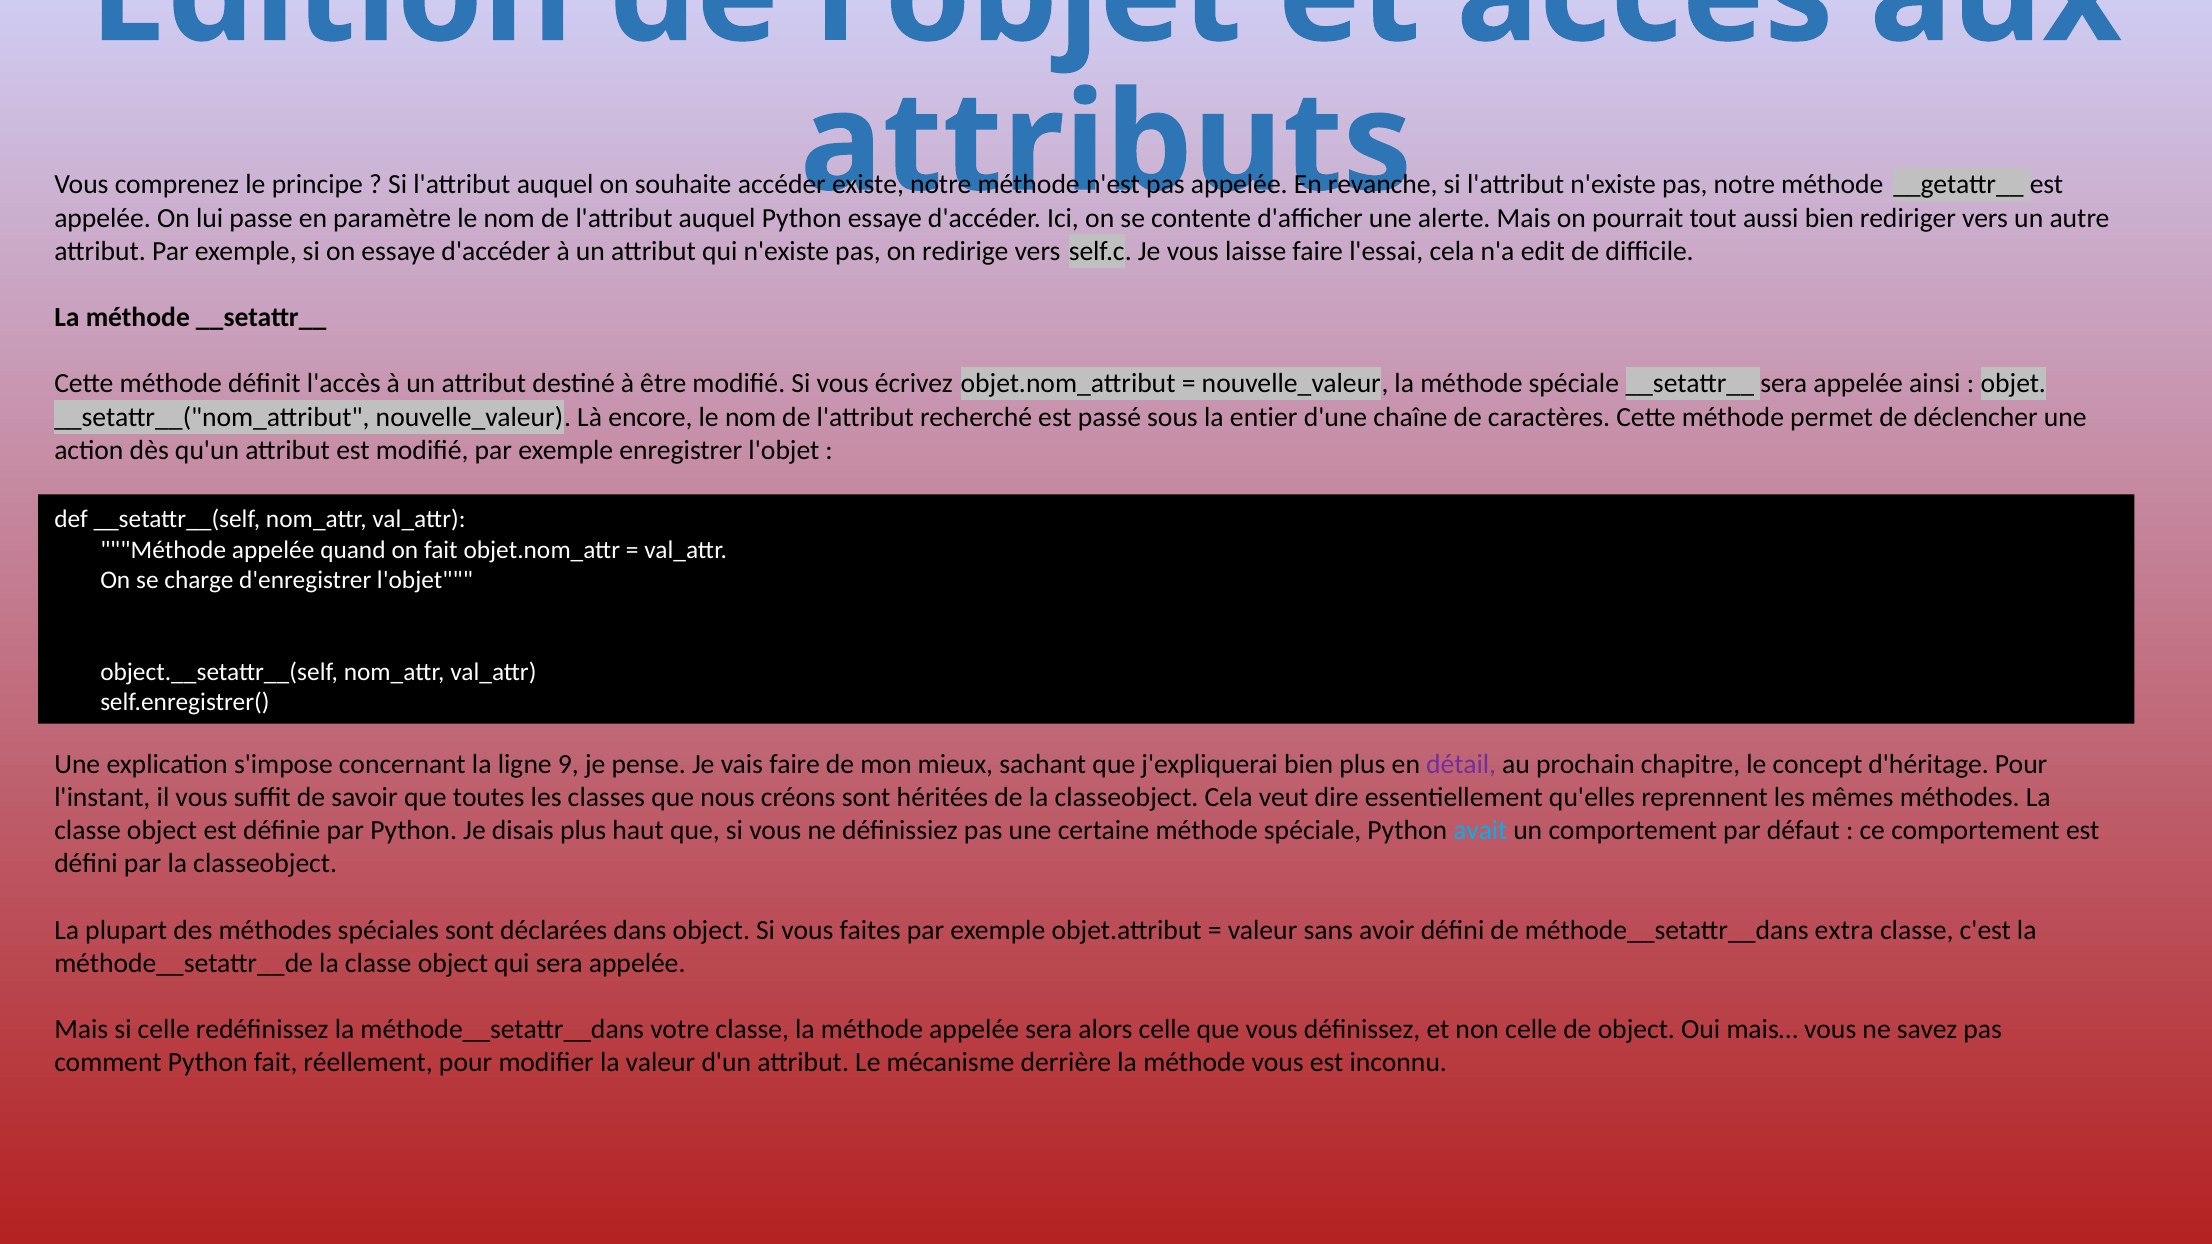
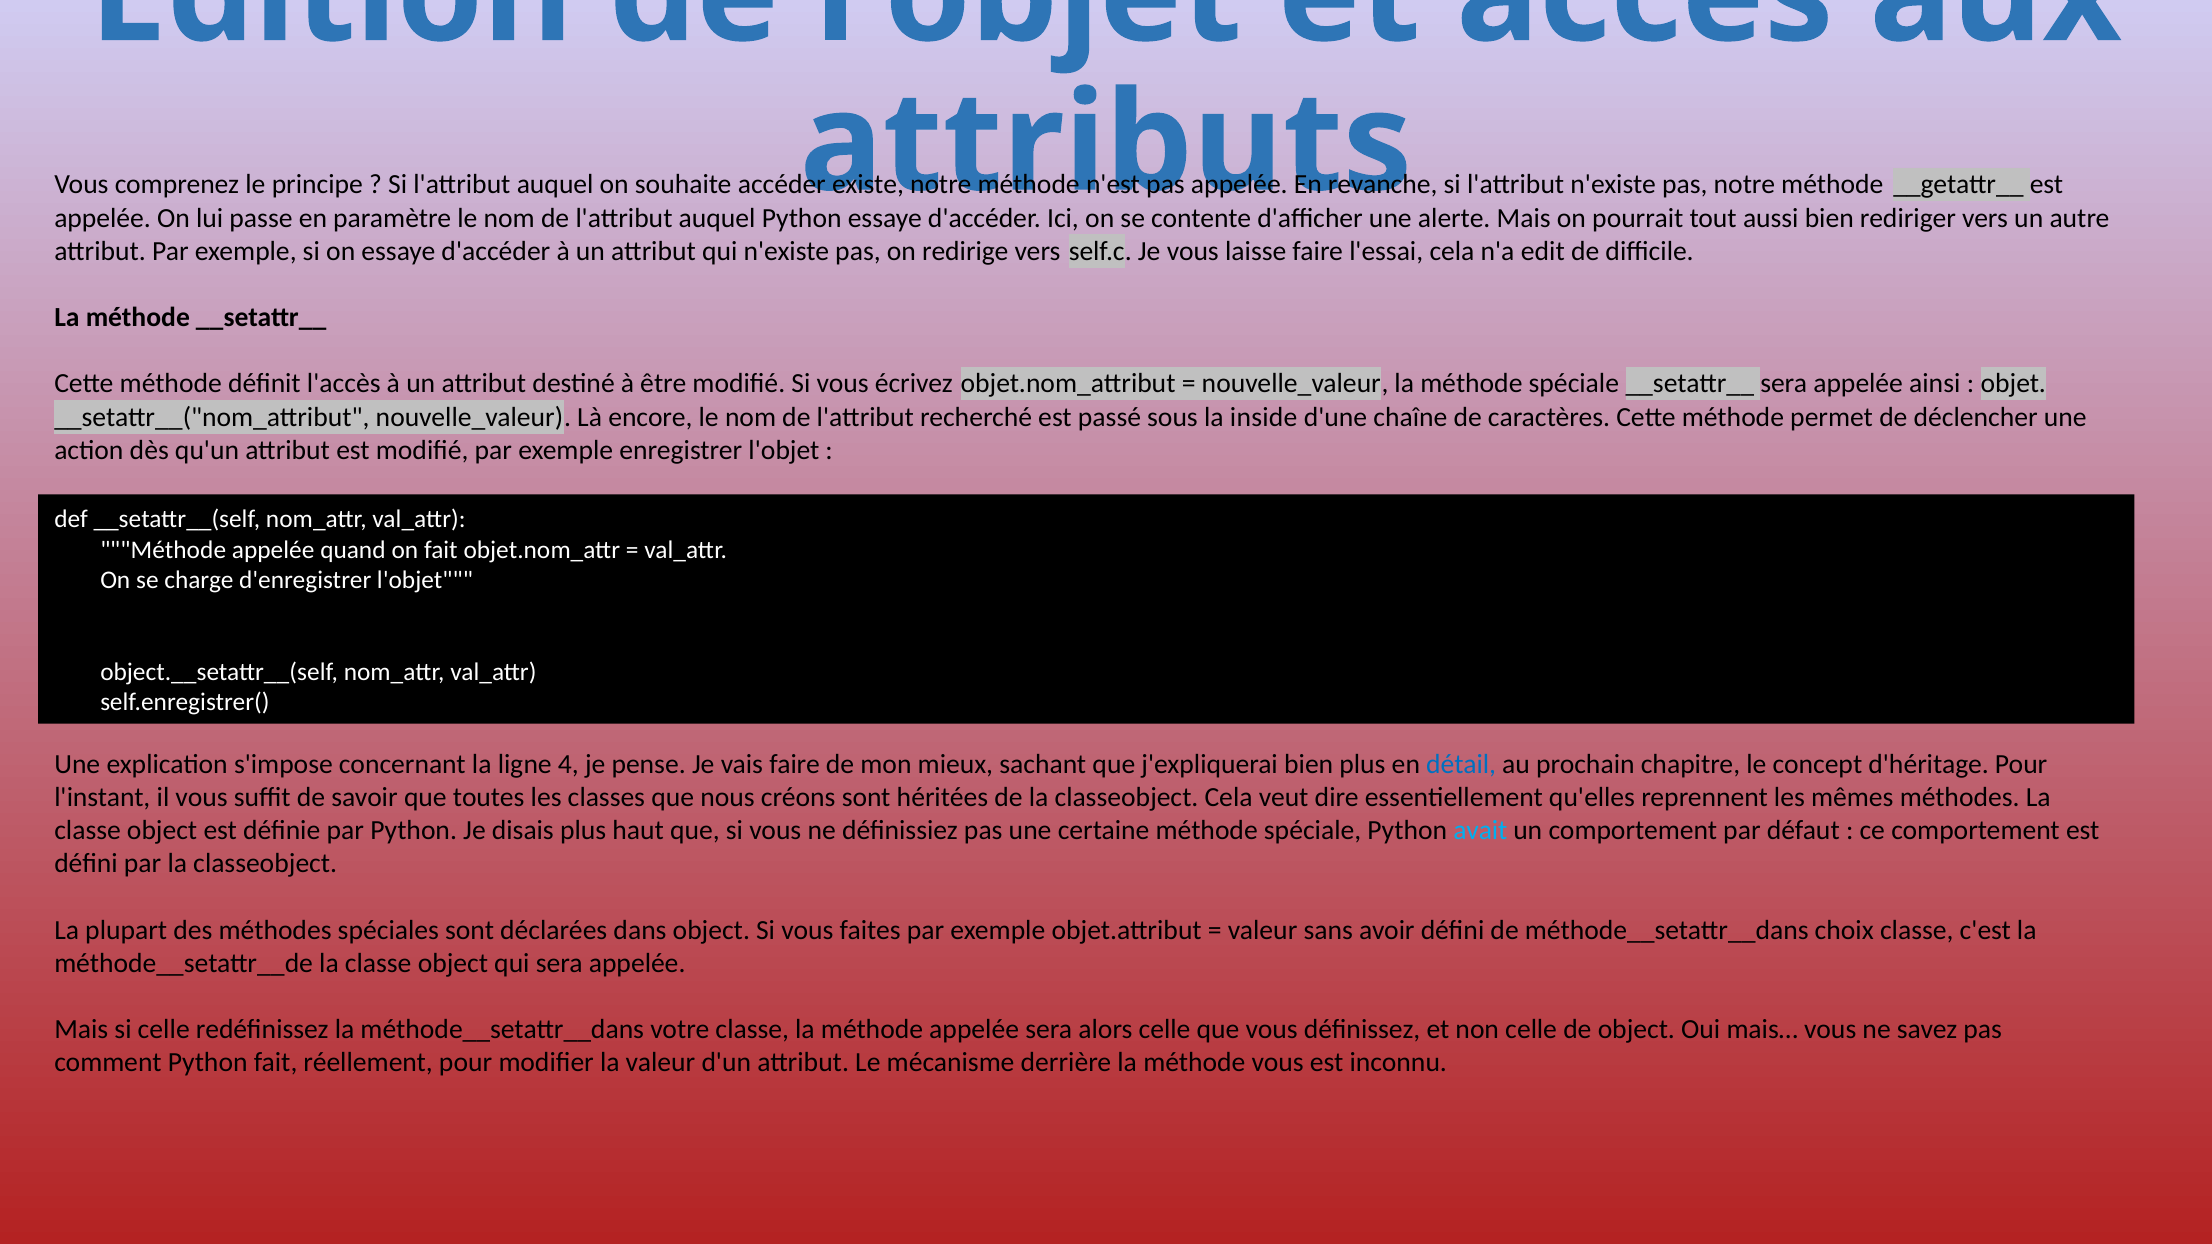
entier: entier -> inside (1264, 417)
9: 9 -> 4 (568, 764)
détail colour: purple -> blue (1461, 764)
extra: extra -> choix (1844, 930)
